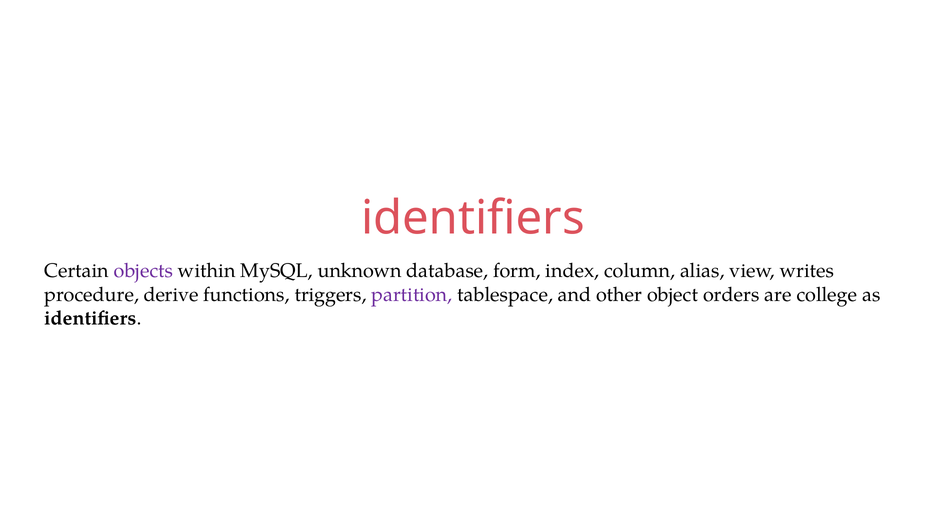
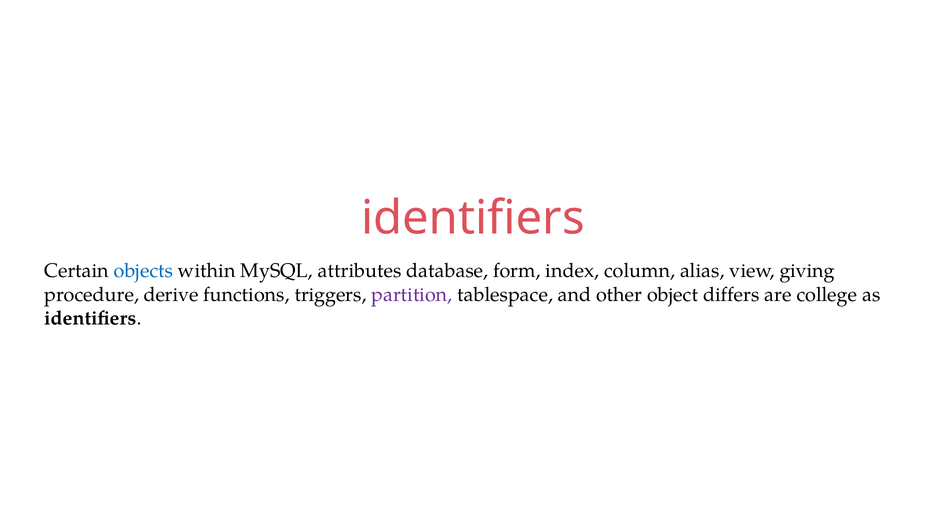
objects colour: purple -> blue (143, 271)
unknown: unknown -> attributes (360, 271)
writes: writes -> giving (807, 271)
orders: orders -> differs (731, 295)
